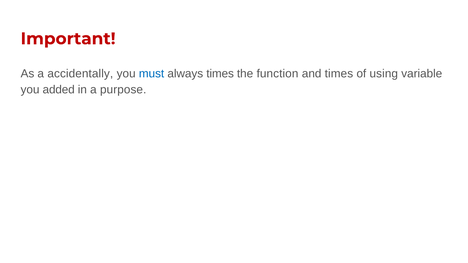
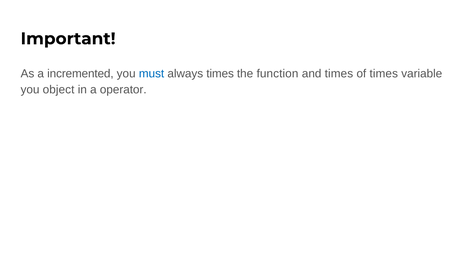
Important colour: red -> black (68, 39)
accidentally: accidentally -> incremented (80, 74)
of using: using -> times (384, 74)
added: added -> object (59, 90)
purpose: purpose -> operator (123, 90)
